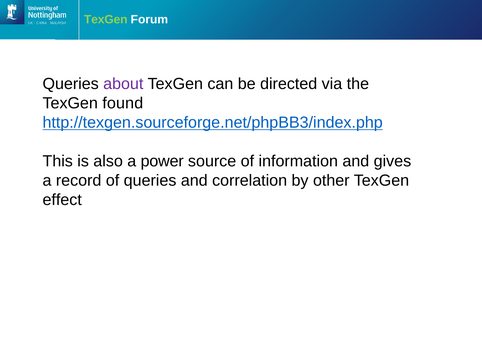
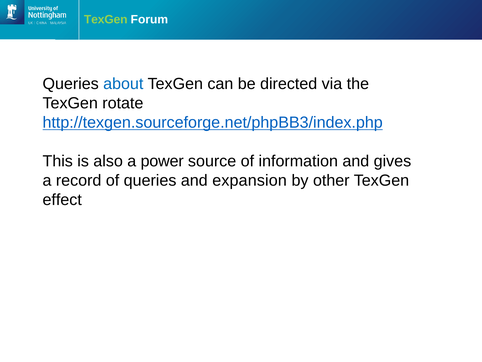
about colour: purple -> blue (123, 84)
found: found -> rotate (123, 103)
correlation: correlation -> expansion (250, 180)
